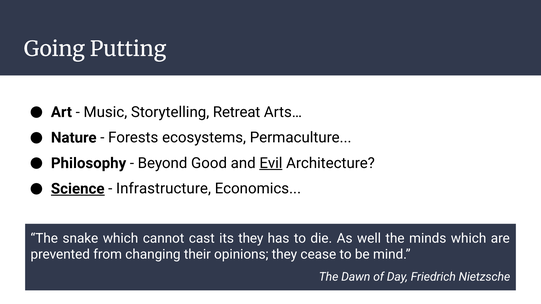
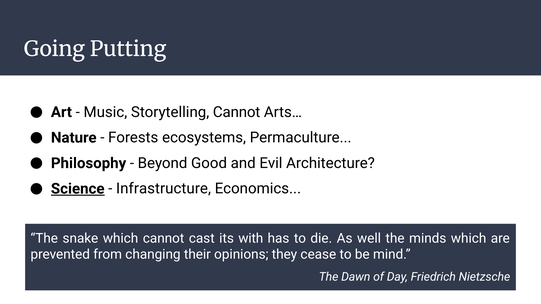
Storytelling Retreat: Retreat -> Cannot (237, 112)
Evil underline: present -> none (271, 163)
its they: they -> with (251, 238)
